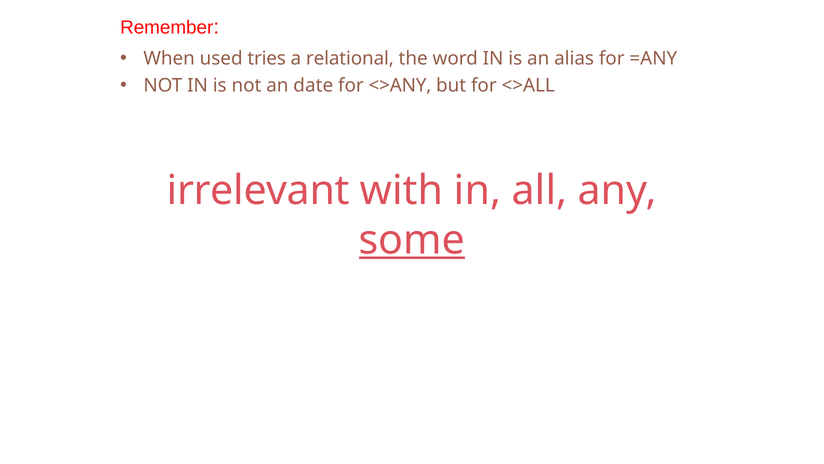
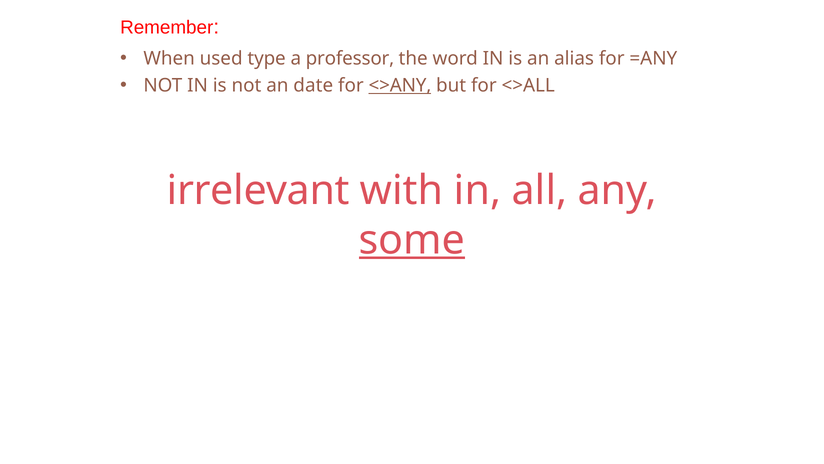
tries: tries -> type (267, 59)
relational: relational -> professor (350, 59)
<>ANY underline: none -> present (400, 85)
